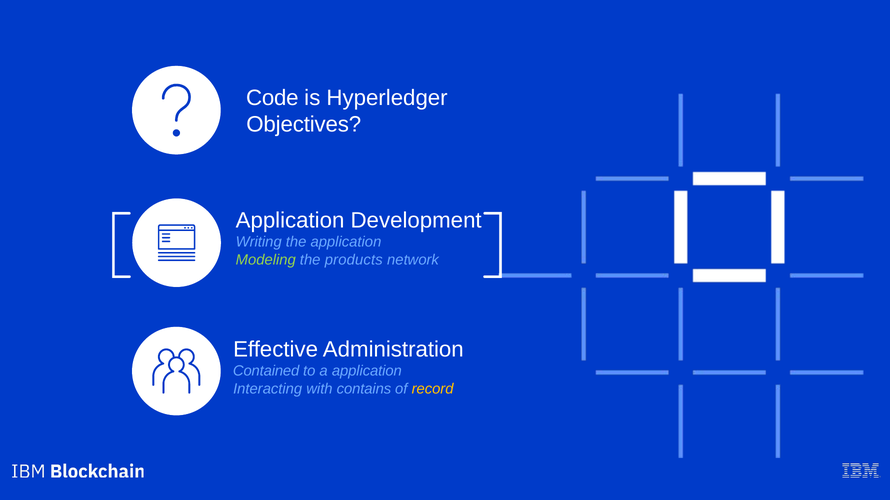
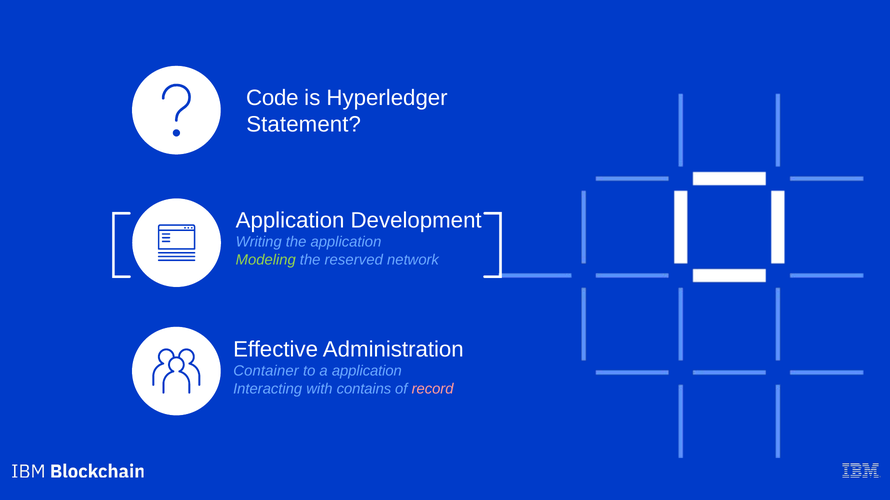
Objectives: Objectives -> Statement (304, 125)
products: products -> reserved (354, 260)
Contained: Contained -> Container (266, 372)
record colour: yellow -> pink (433, 389)
